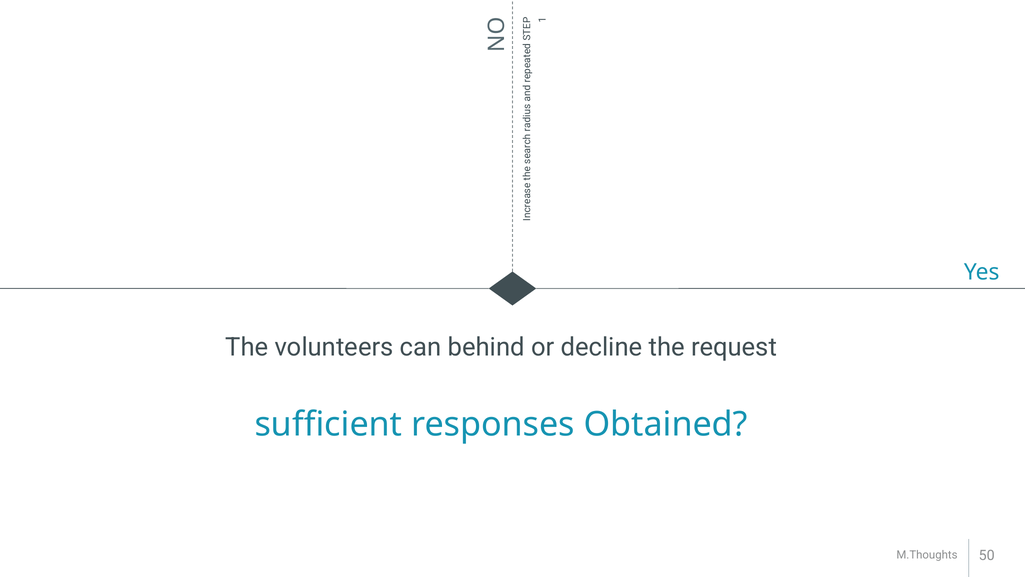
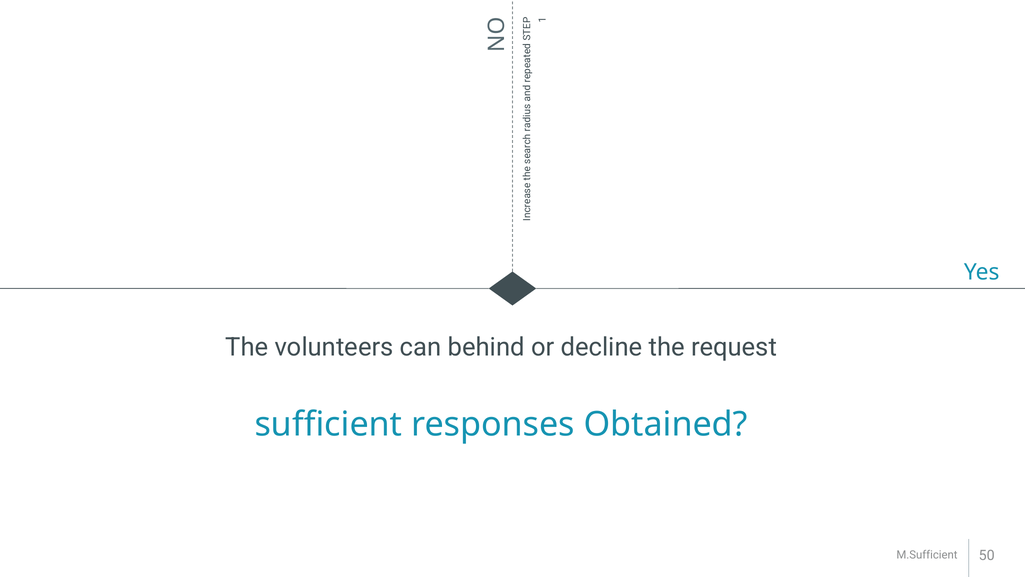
M.Thoughts: M.Thoughts -> M.Sufficient (927, 555)
